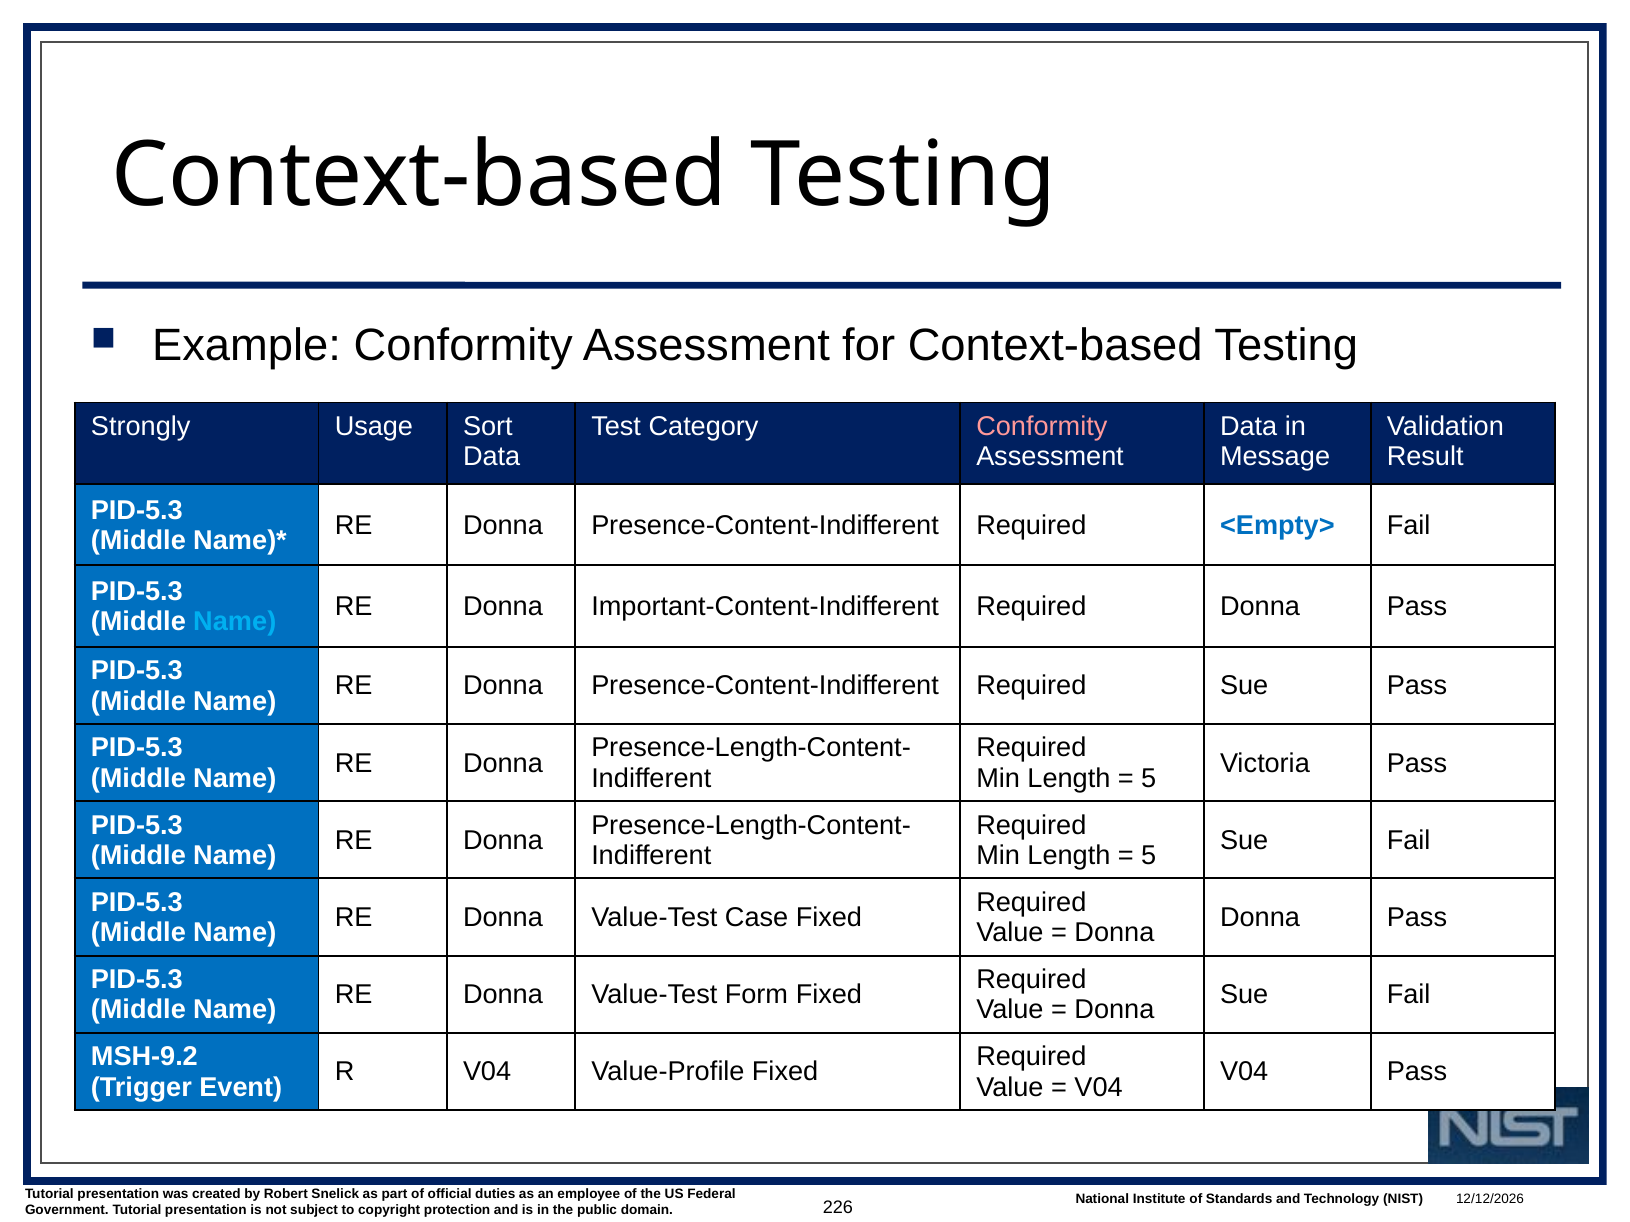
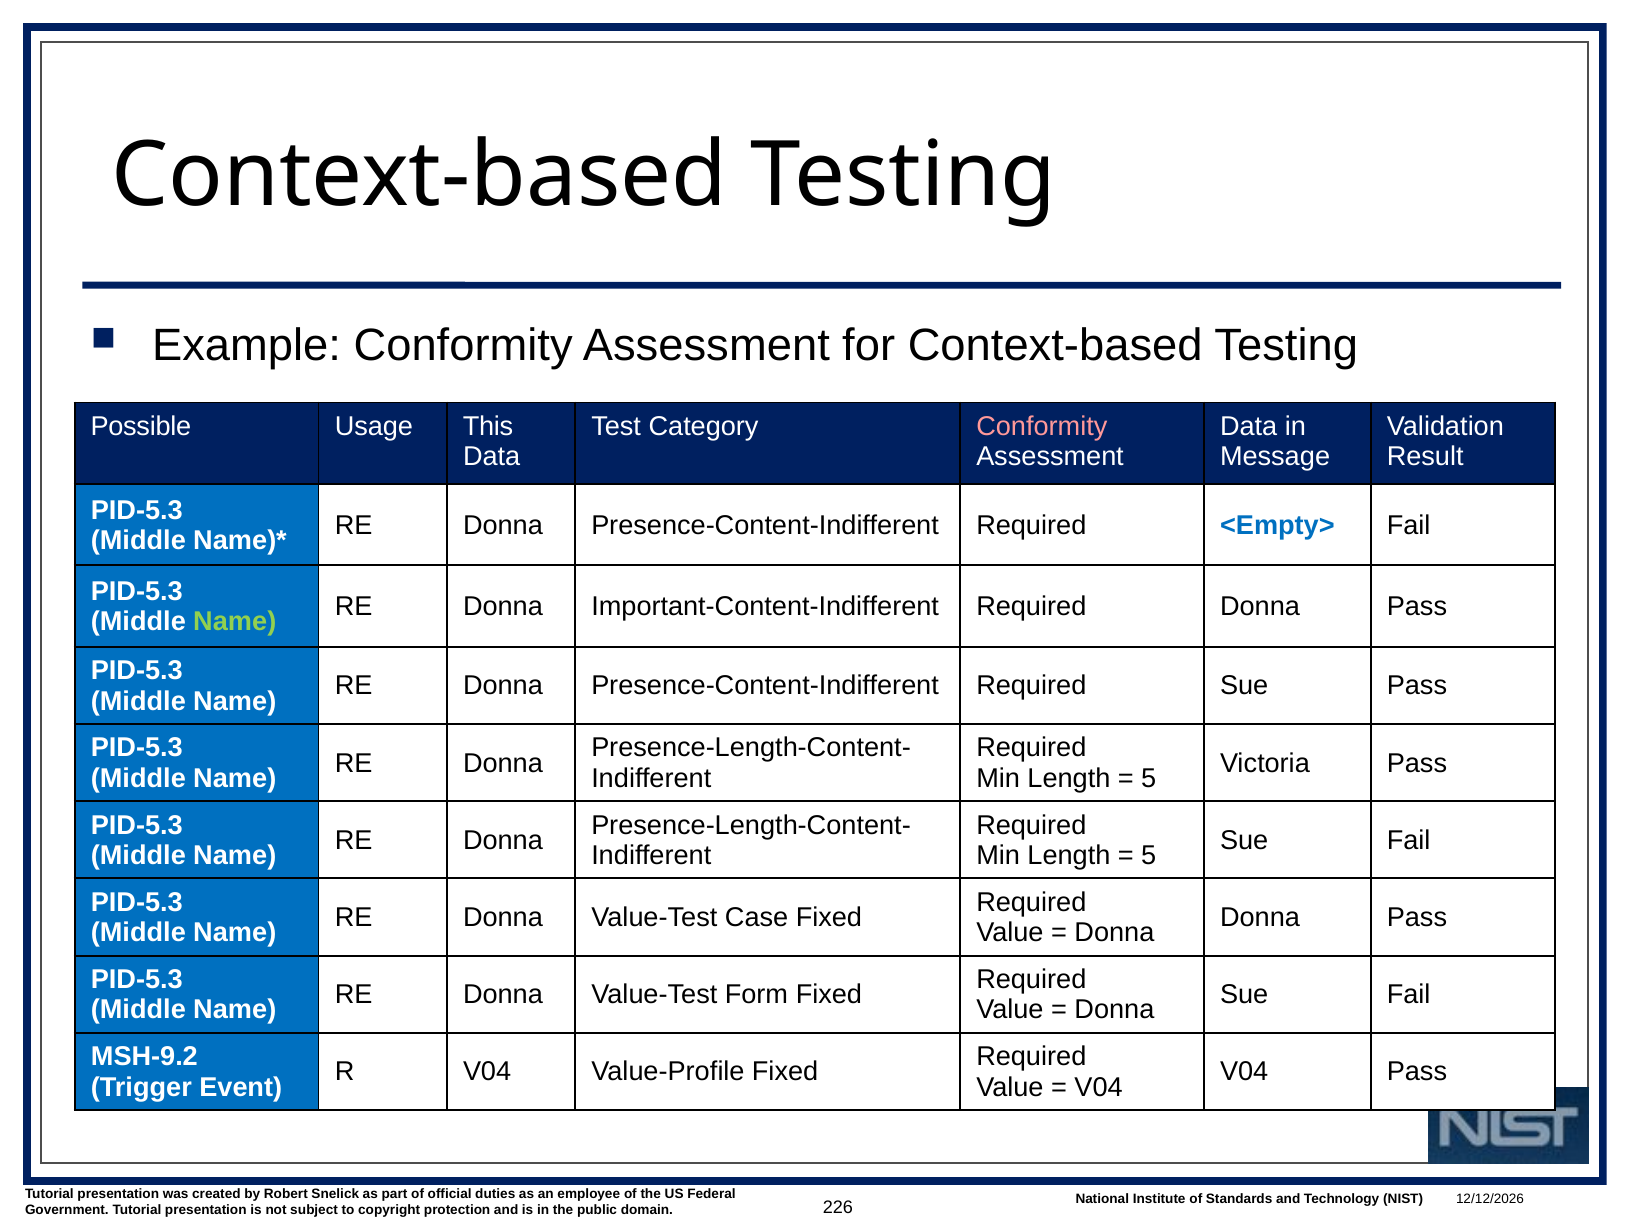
Strongly: Strongly -> Possible (141, 427)
Sort: Sort -> This (488, 427)
Name colour: light blue -> light green (235, 622)
